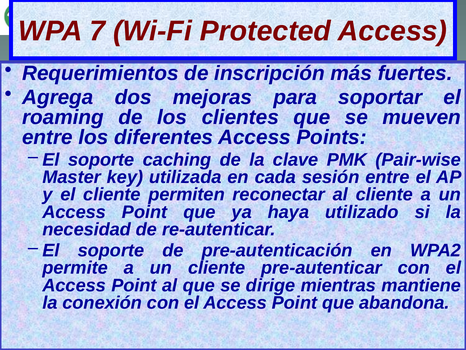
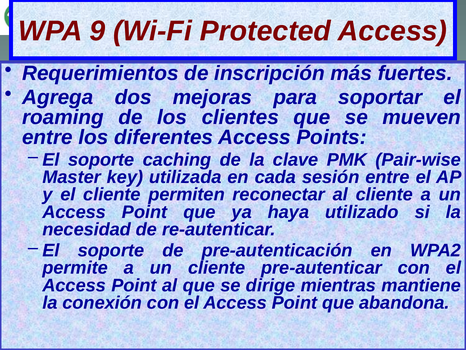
7: 7 -> 9 (97, 31)
